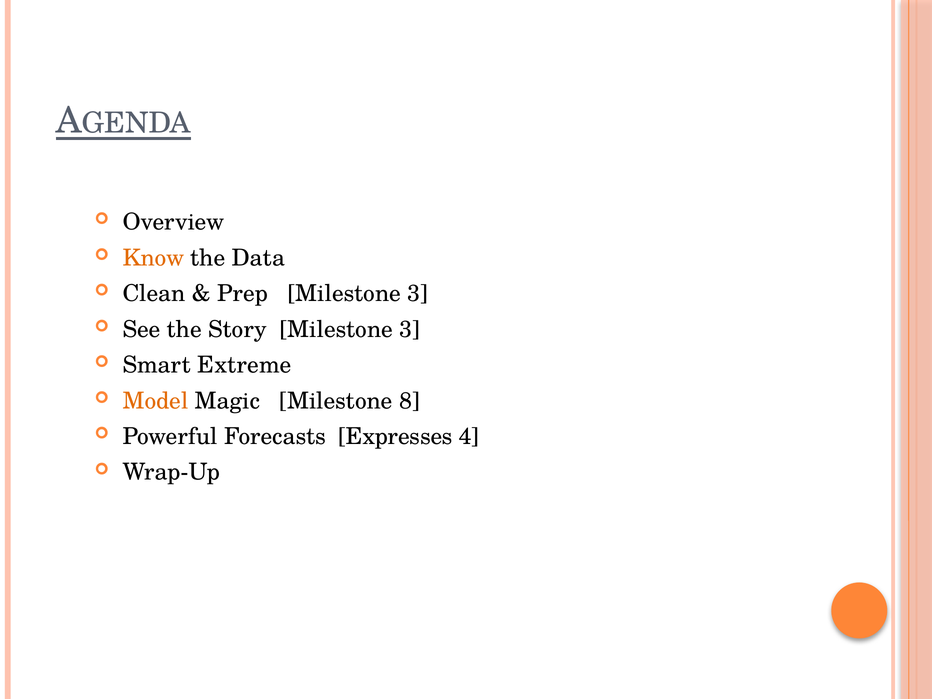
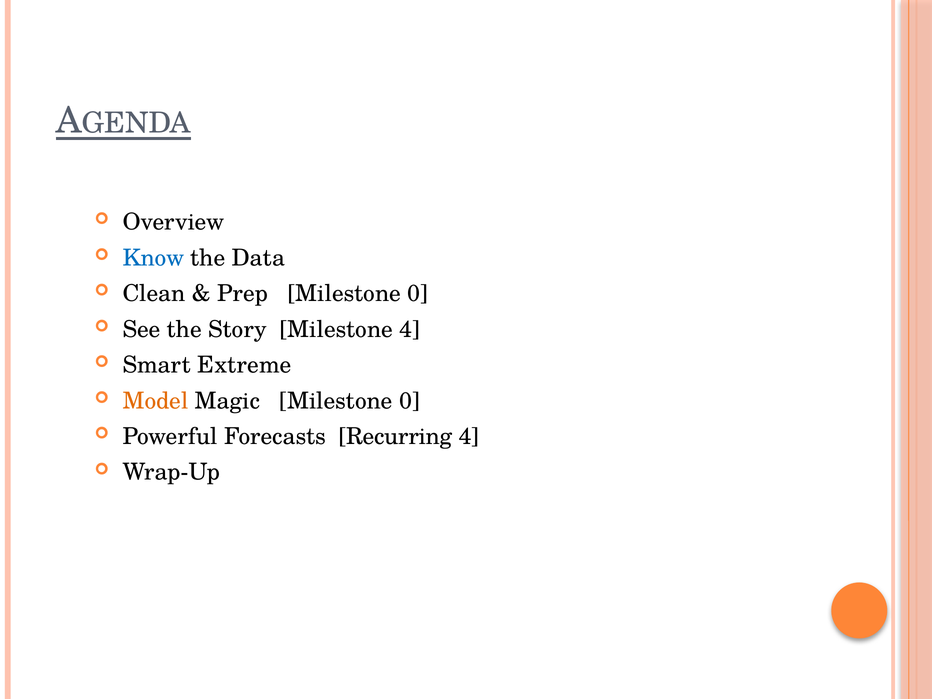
Know colour: orange -> blue (153, 258)
Prep Milestone 3: 3 -> 0 (418, 294)
Story Milestone 3: 3 -> 4 (410, 329)
Magic Milestone 8: 8 -> 0 (409, 401)
Expresses: Expresses -> Recurring (396, 437)
